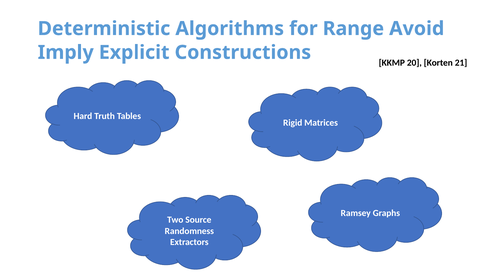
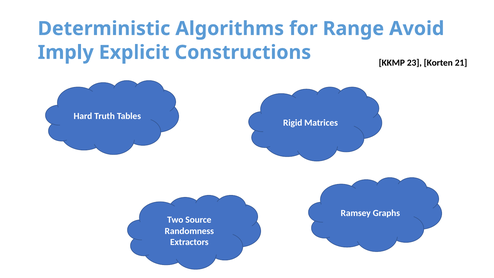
20: 20 -> 23 (414, 63)
